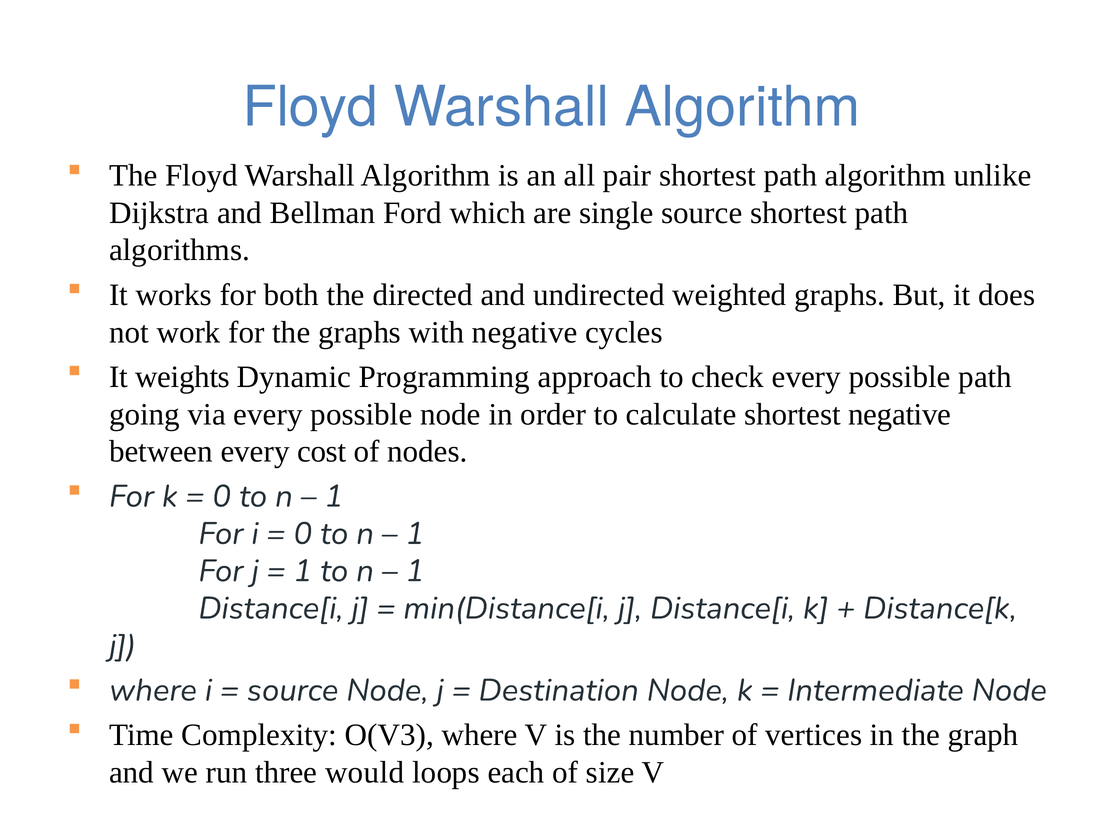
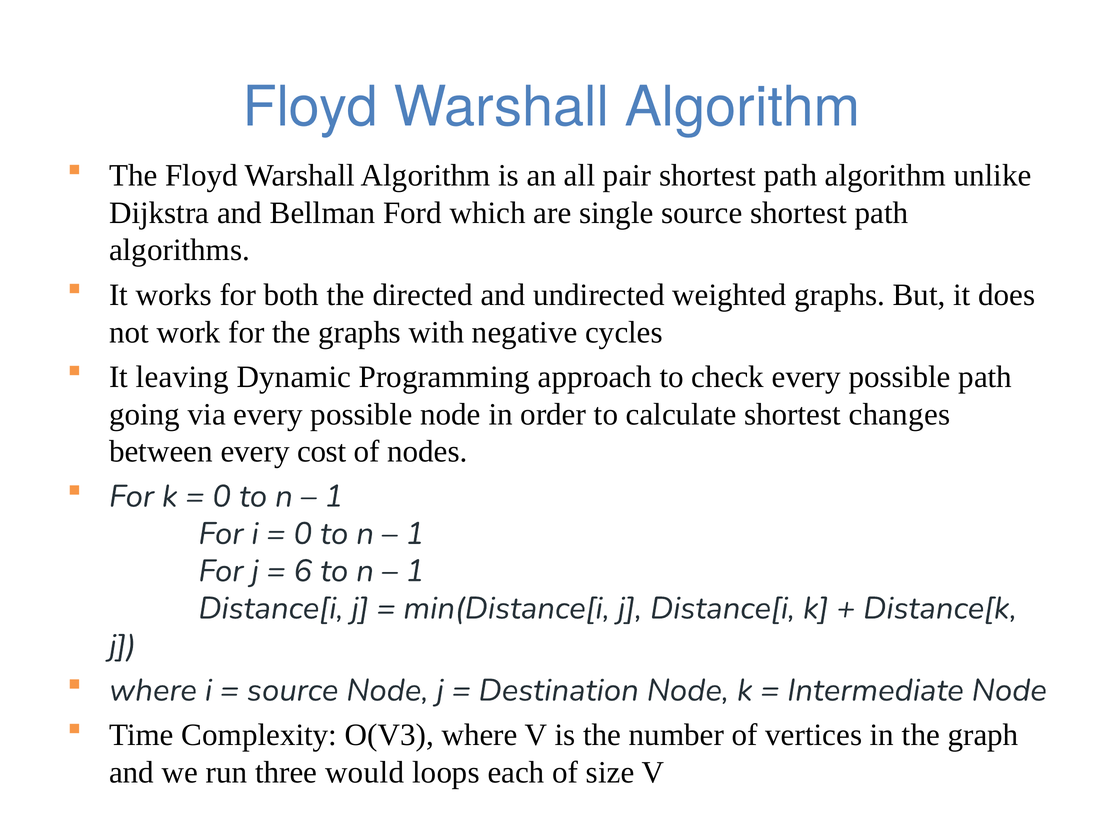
weights: weights -> leaving (182, 377)
shortest negative: negative -> changes (899, 414)
1: 1 -> 6 (303, 571)
